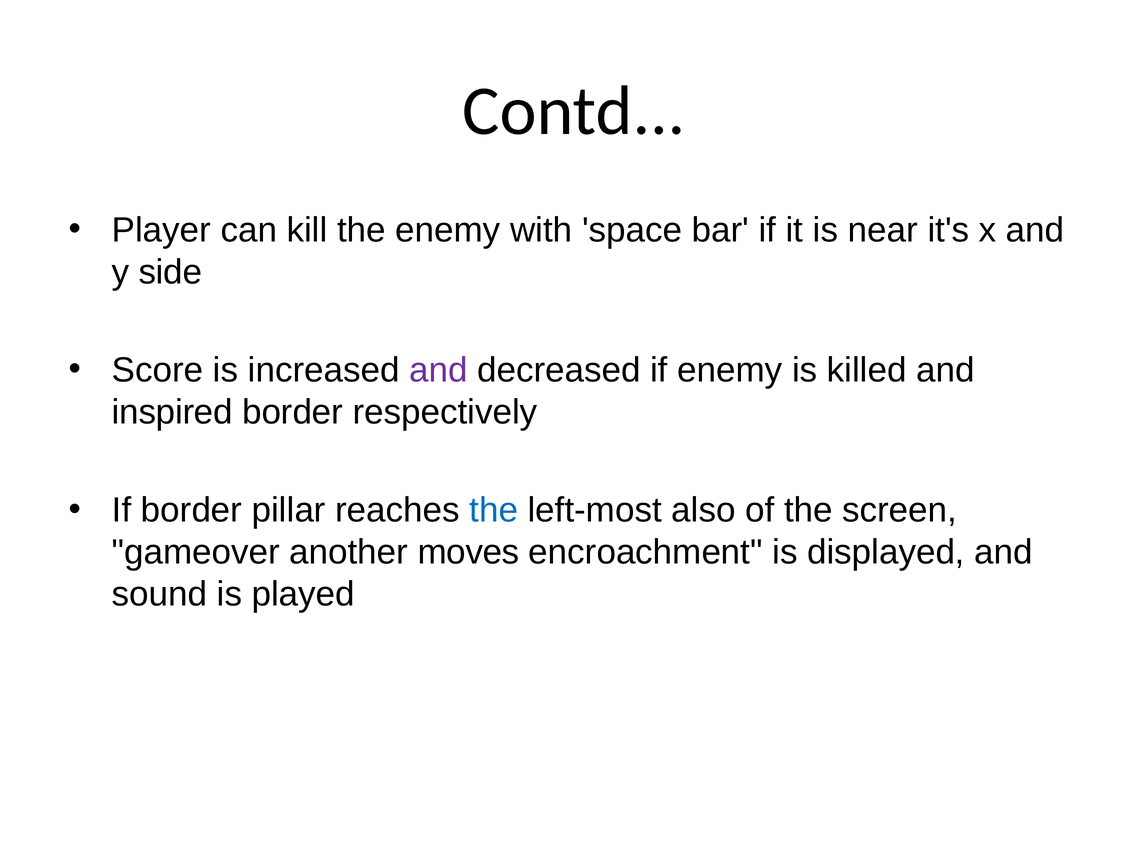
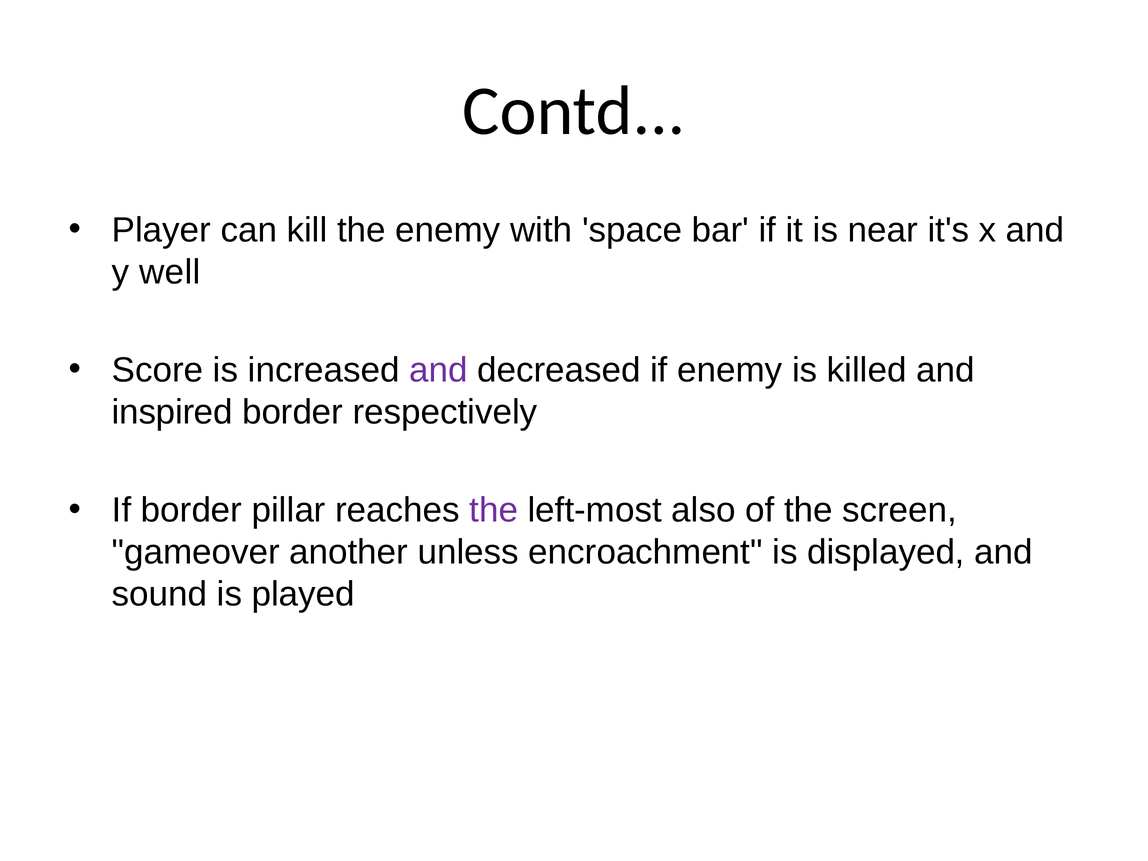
side: side -> well (170, 272)
the colour: blue -> purple (494, 510)
moves: moves -> unless (468, 552)
